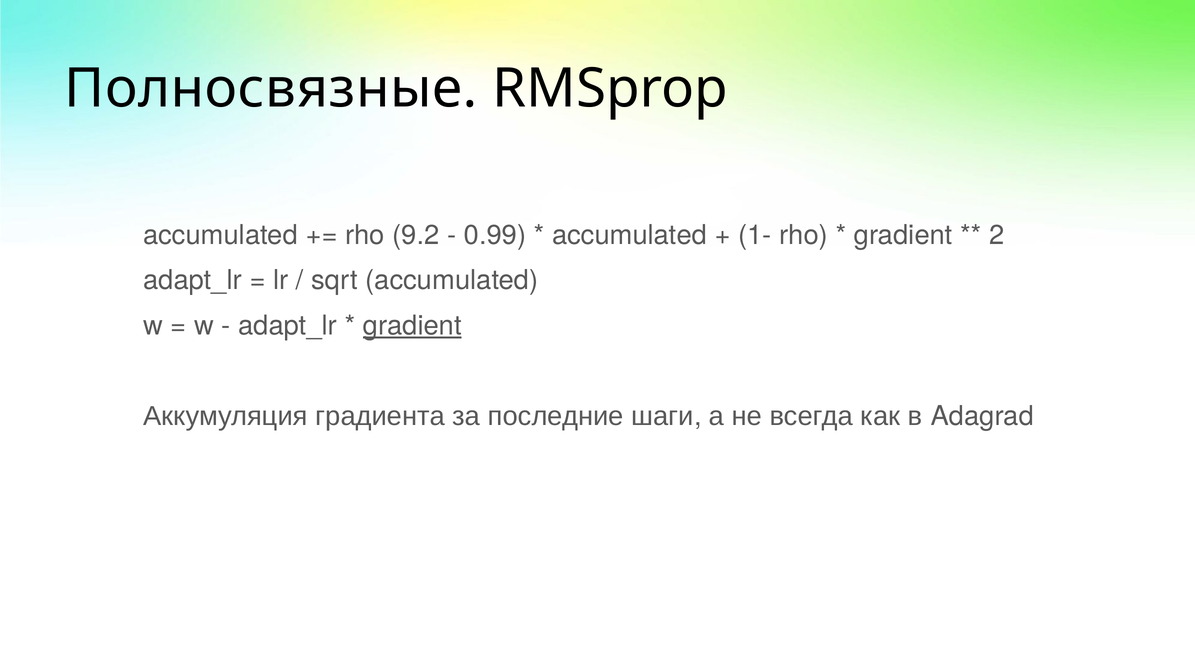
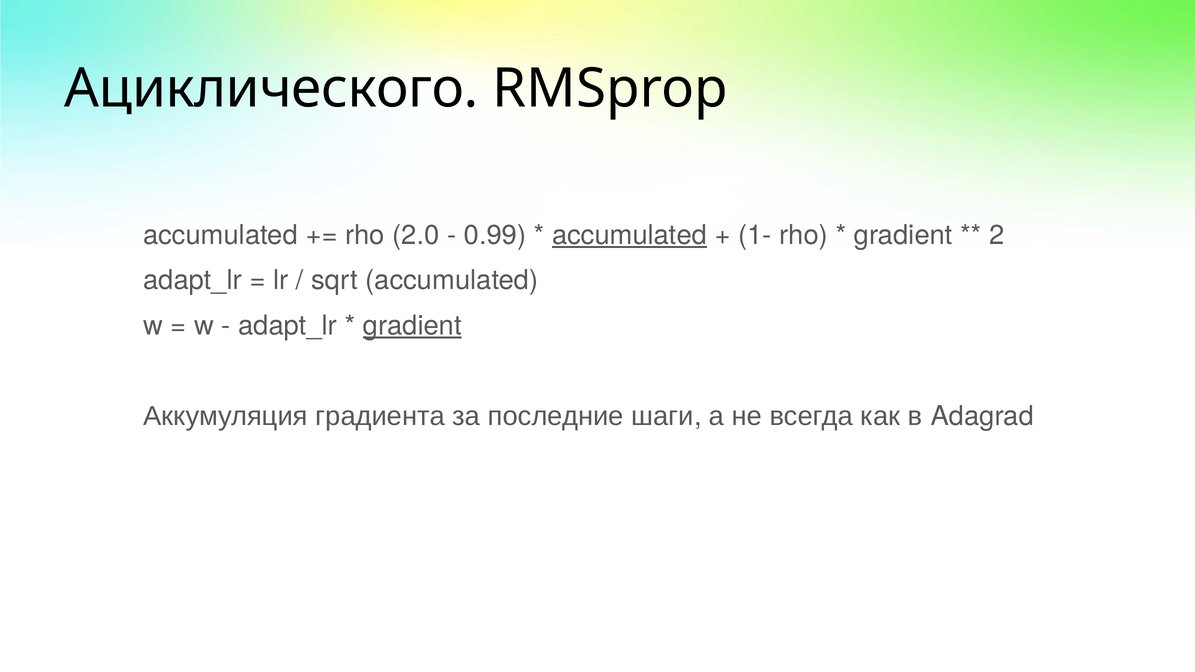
Полносвязные: Полносвязные -> Ациклического (272, 89)
9.2: 9.2 -> 2.0 (416, 235)
accumulated underline: none -> present (630, 235)
